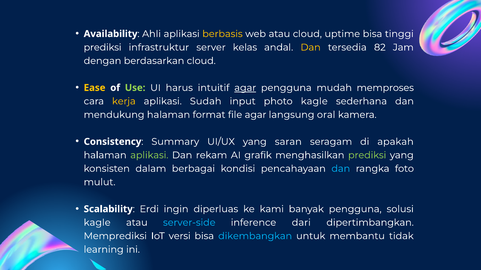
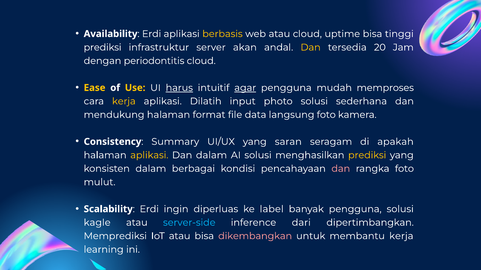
Availability Ahli: Ahli -> Erdi (152, 34)
kelas: kelas -> akan (245, 47)
82: 82 -> 20 (380, 47)
berdasarkan: berdasarkan -> periodontitis (154, 61)
Use colour: light green -> yellow (135, 88)
harus underline: none -> present (179, 88)
Sudah: Sudah -> Dilatih (206, 101)
photo kagle: kagle -> solusi (314, 101)
file agar: agar -> data (256, 115)
langsung oral: oral -> foto (326, 115)
aplikasi colour: light green -> yellow (149, 155)
Dan rekam: rekam -> dalam (211, 155)
AI grafik: grafik -> solusi (258, 155)
prediksi colour: light green -> yellow (367, 155)
dan colour: light blue -> pink (341, 169)
kami: kami -> label (272, 209)
IoT versi: versi -> atau (180, 236)
dikembangkan colour: light blue -> pink (255, 236)
membantu tidak: tidak -> kerja (401, 236)
